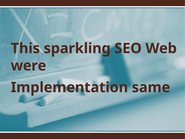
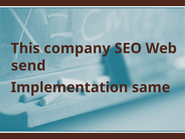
sparkling: sparkling -> company (77, 48)
were: were -> send (28, 66)
